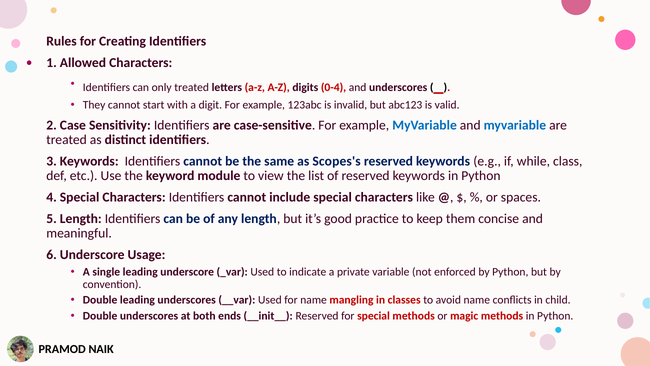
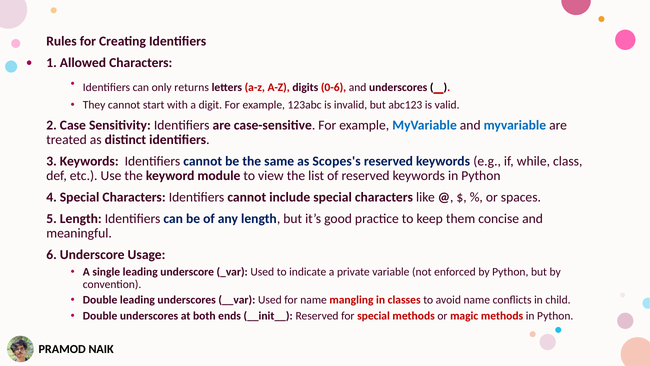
only treated: treated -> returns (192, 87)
0-4: 0-4 -> 0-6 (334, 87)
